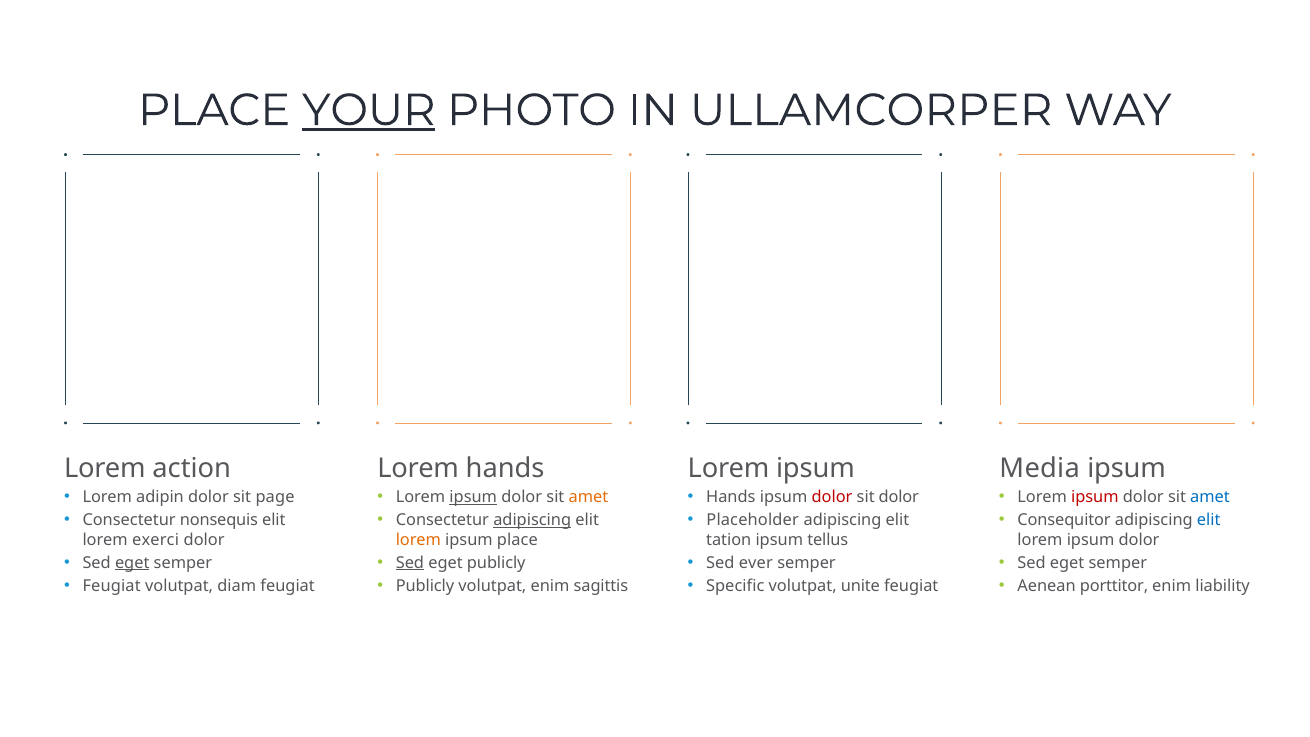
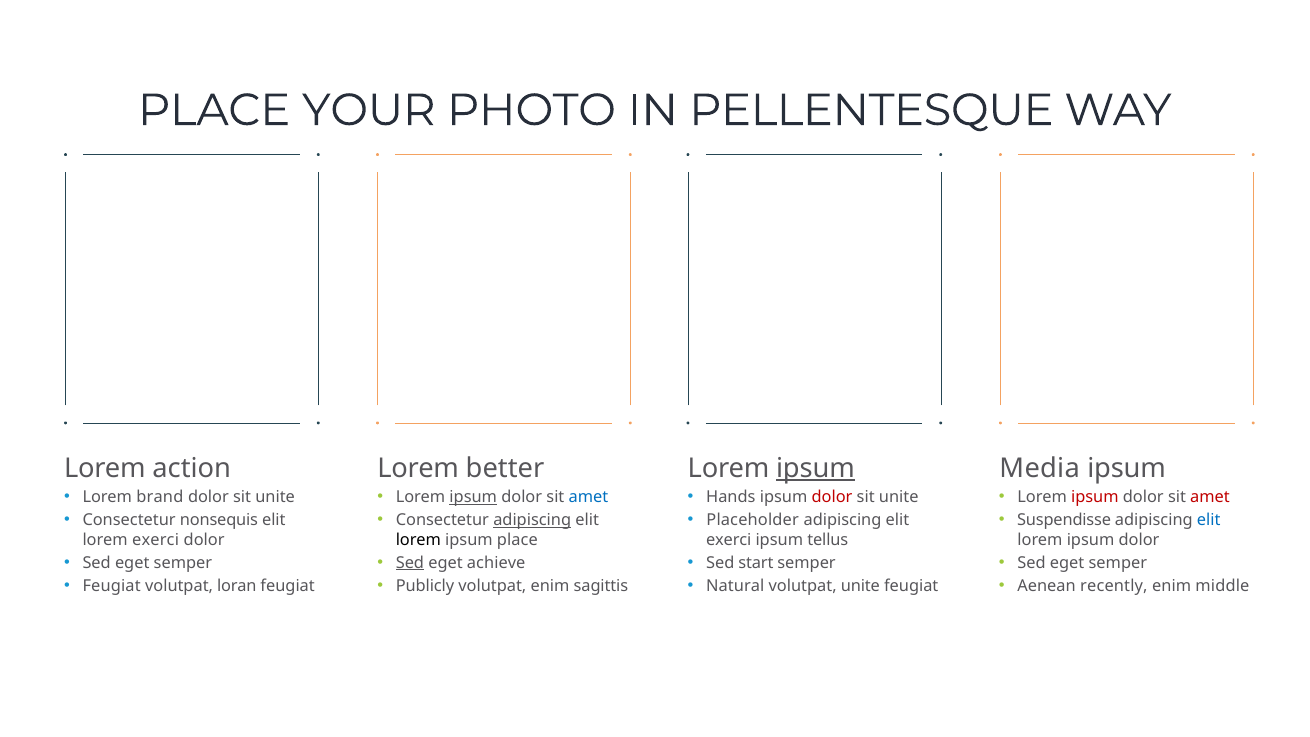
YOUR underline: present -> none (369, 110)
ULLAMCORPER: ULLAMCORPER -> PELLENTESQUE (871, 110)
Lorem hands: hands -> better (505, 468)
ipsum underline: none -> present (815, 468)
adipin: adipin -> brand (160, 497)
page: page -> unite (275, 497)
amet colour: orange -> blue (588, 497)
dolor: dolor -> unite (899, 497)
amet colour: blue -> red (1210, 497)
Consequitor: Consequitor -> Suspendisse (1064, 520)
lorem colour: orange -> black (418, 540)
tation: tation -> exerci (729, 540)
eget underline: present -> none (132, 563)
eget publicly: publicly -> achieve (496, 563)
ever: ever -> start (756, 563)
diam: diam -> loran (237, 586)
Specific: Specific -> Natural (735, 586)
porttitor: porttitor -> recently (1114, 586)
liability: liability -> middle (1222, 586)
